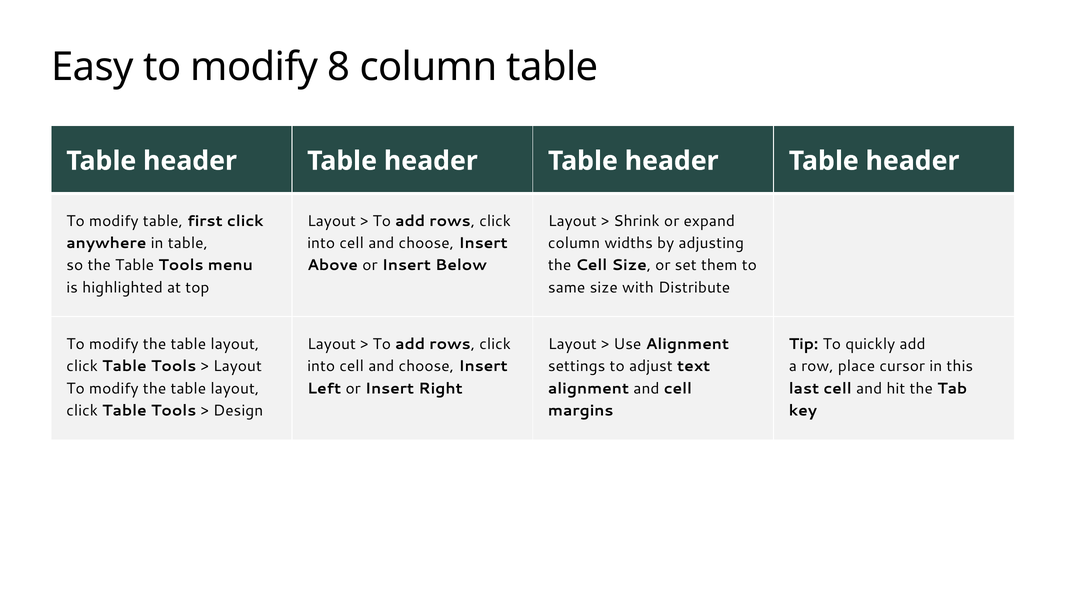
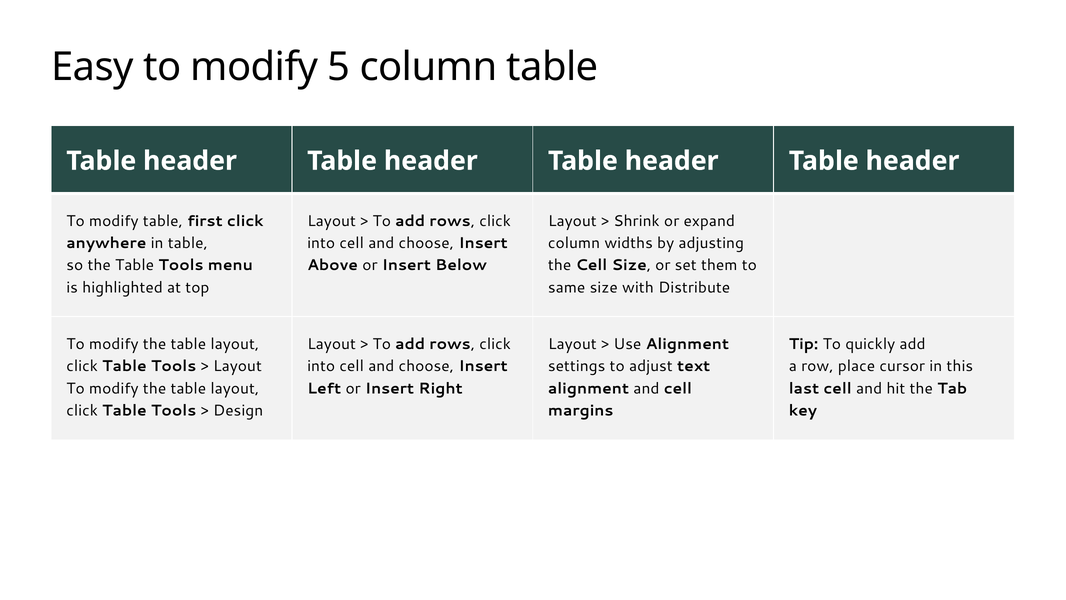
8: 8 -> 5 (339, 67)
